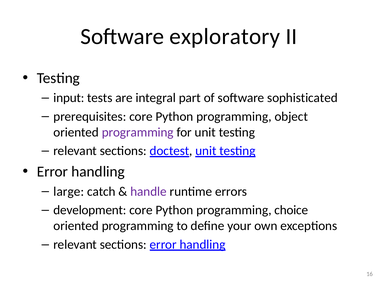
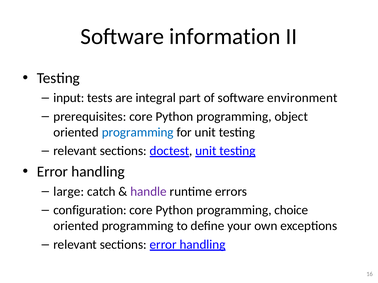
exploratory: exploratory -> information (225, 37)
sophisticated: sophisticated -> environment (302, 98)
programming colour: purple -> blue (138, 132)
development: development -> configuration (90, 210)
